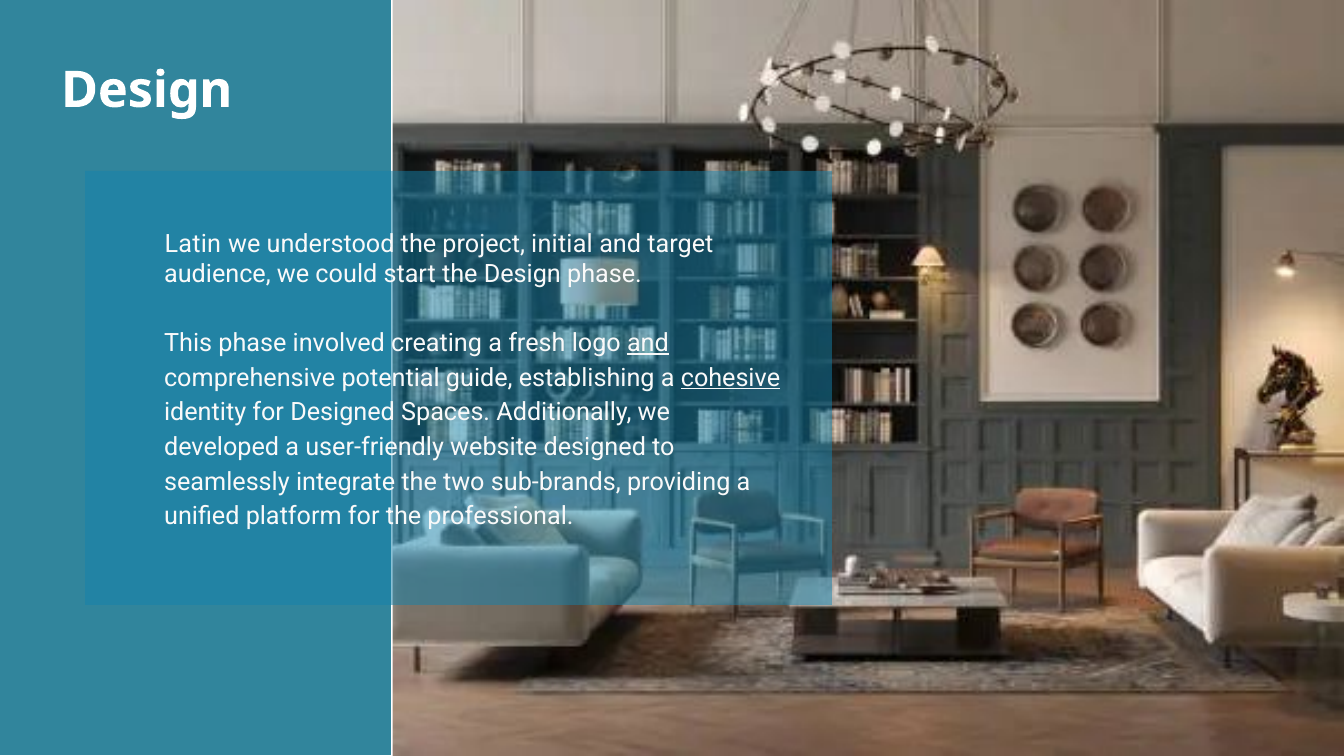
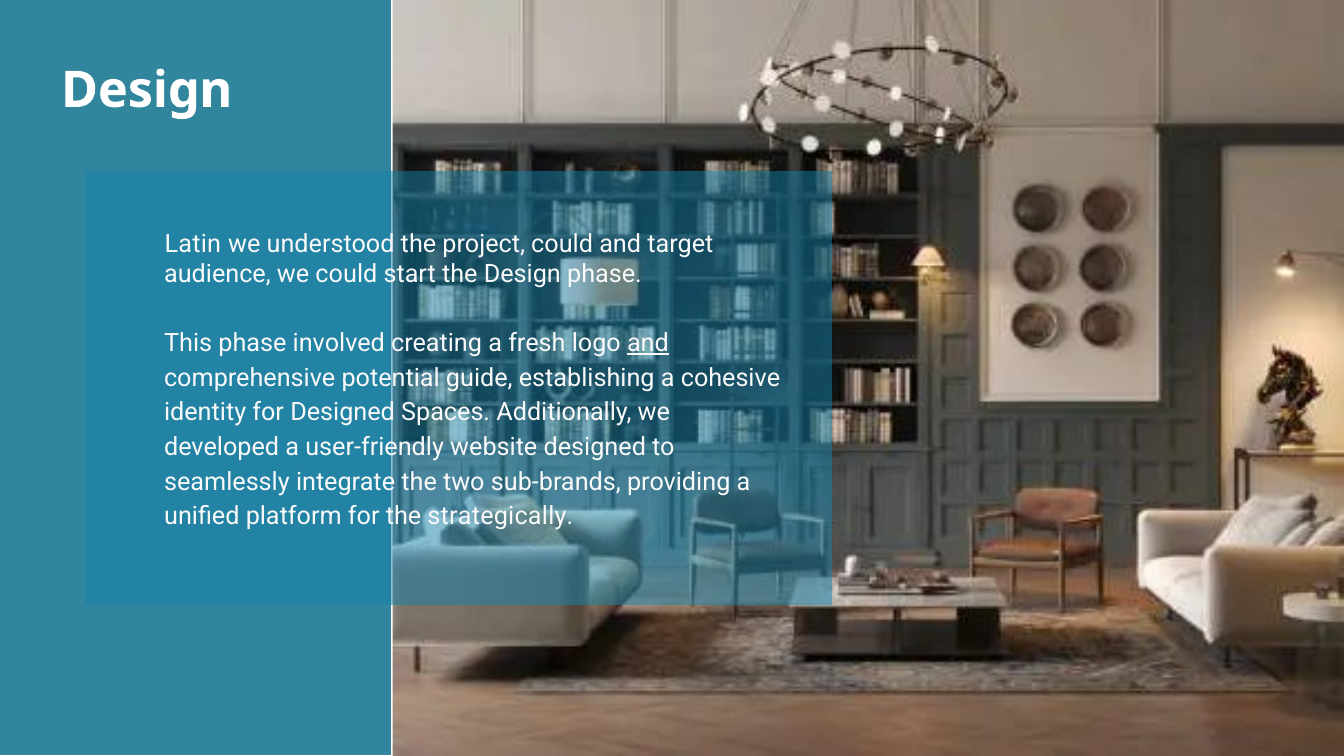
project initial: initial -> could (562, 244)
cohesive underline: present -> none (730, 378)
professional: professional -> strategically (500, 517)
